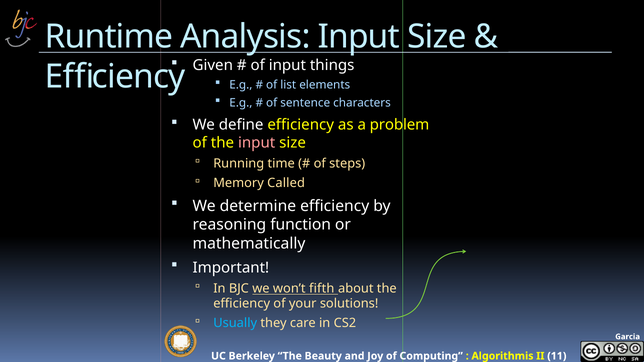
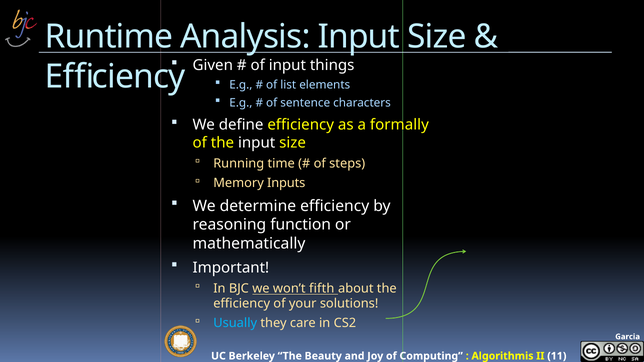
problem: problem -> formally (399, 125)
input colour: pink -> white (257, 143)
Called: Called -> Inputs (286, 183)
